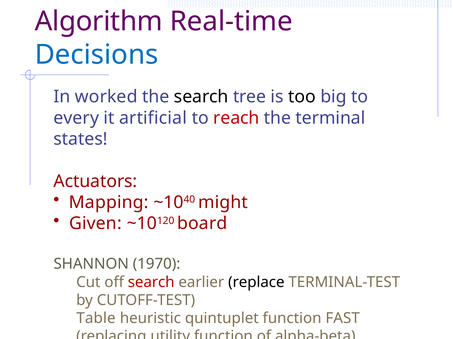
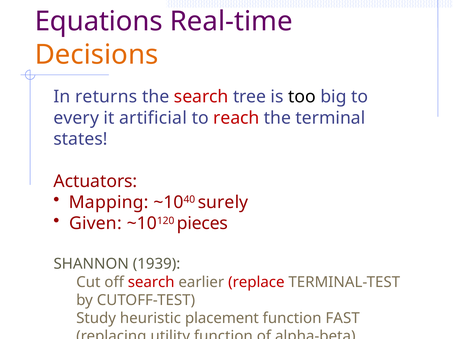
Algorithm: Algorithm -> Equations (99, 22)
Decisions colour: blue -> orange (97, 55)
worked: worked -> returns (106, 97)
search colour: black -> red (201, 97)
might: might -> surely (223, 203)
board: board -> pieces (202, 224)
1970: 1970 -> 1939 (157, 265)
replace colour: black -> red (256, 283)
Table: Table -> Study (96, 319)
quintuplet: quintuplet -> placement (222, 319)
